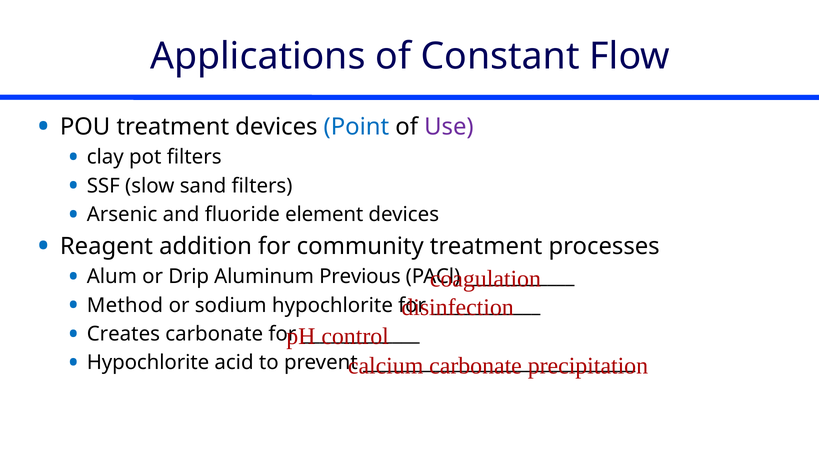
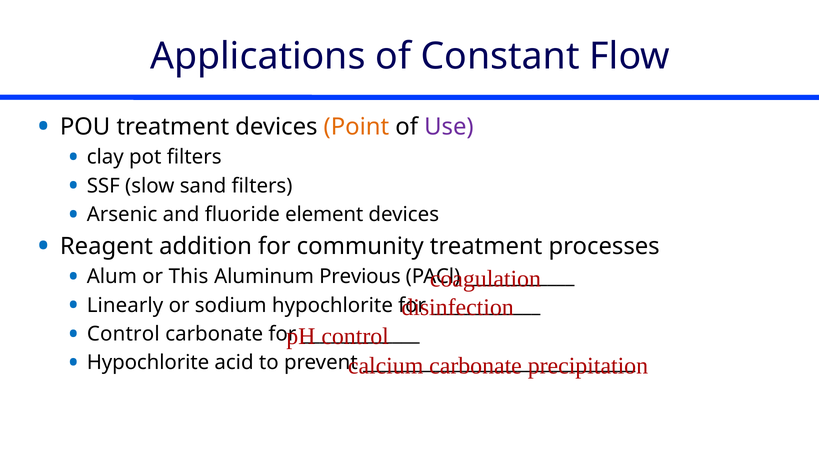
Point colour: blue -> orange (356, 127)
Drip: Drip -> This (189, 276)
Method: Method -> Linearly (125, 305)
Creates: Creates -> Control (123, 334)
